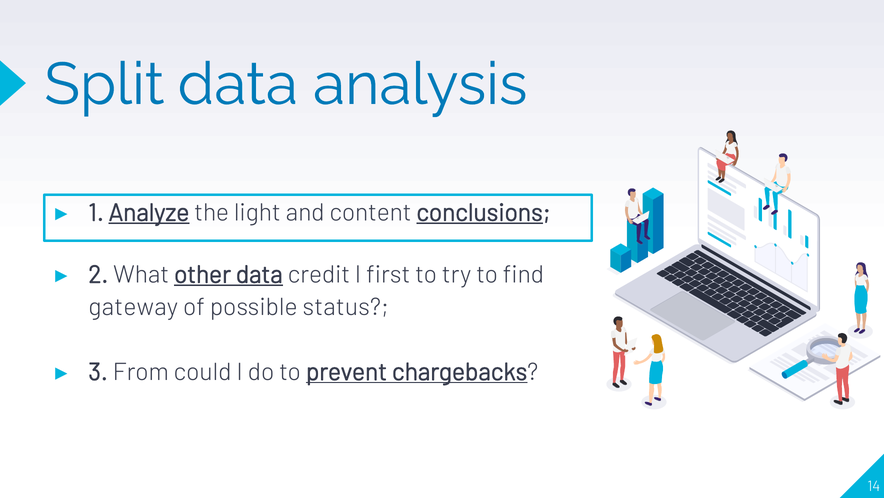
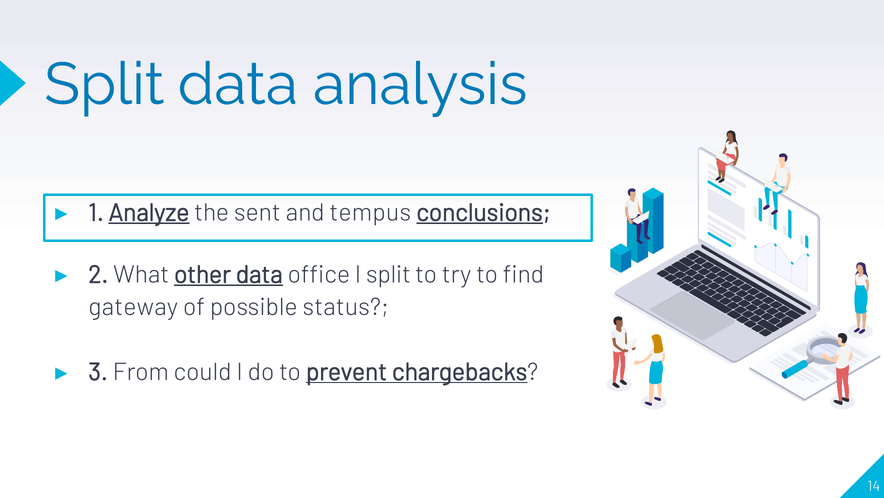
light: light -> sent (257, 212)
content: content -> tempus (370, 212)
credit: credit -> office (319, 274)
I first: first -> split (388, 274)
